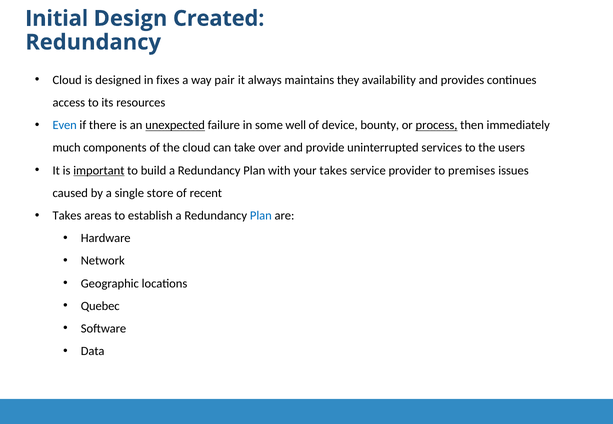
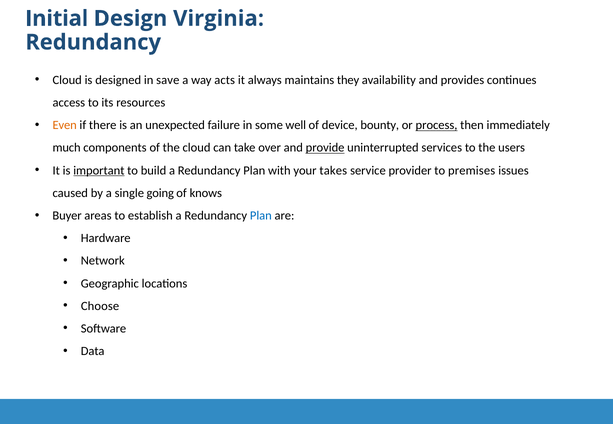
Created: Created -> Virginia (219, 19)
fixes: fixes -> save (168, 80)
pair: pair -> acts (225, 80)
Even colour: blue -> orange (65, 125)
unexpected underline: present -> none (175, 125)
provide underline: none -> present (325, 148)
store: store -> going (160, 193)
recent: recent -> knows (206, 193)
Takes: Takes -> Buyer (67, 216)
Quebec: Quebec -> Choose (100, 306)
